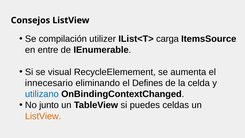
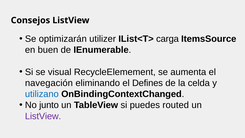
compilación: compilación -> optimizarán (63, 39)
entre: entre -> buen (48, 50)
innecesario: innecesario -> navegación (49, 83)
celdas: celdas -> routed (176, 105)
ListView colour: orange -> purple (43, 116)
